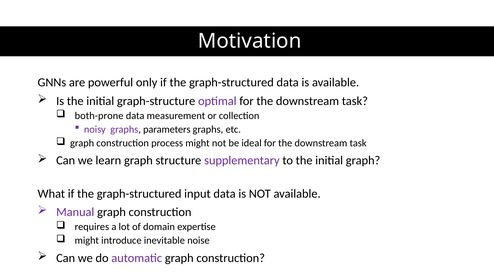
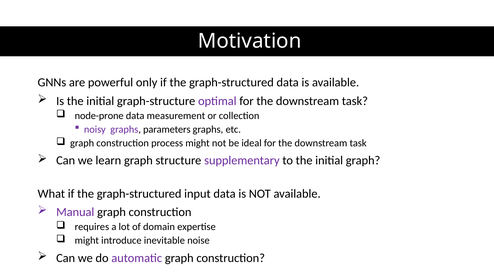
both-prone: both-prone -> node-prone (99, 116)
